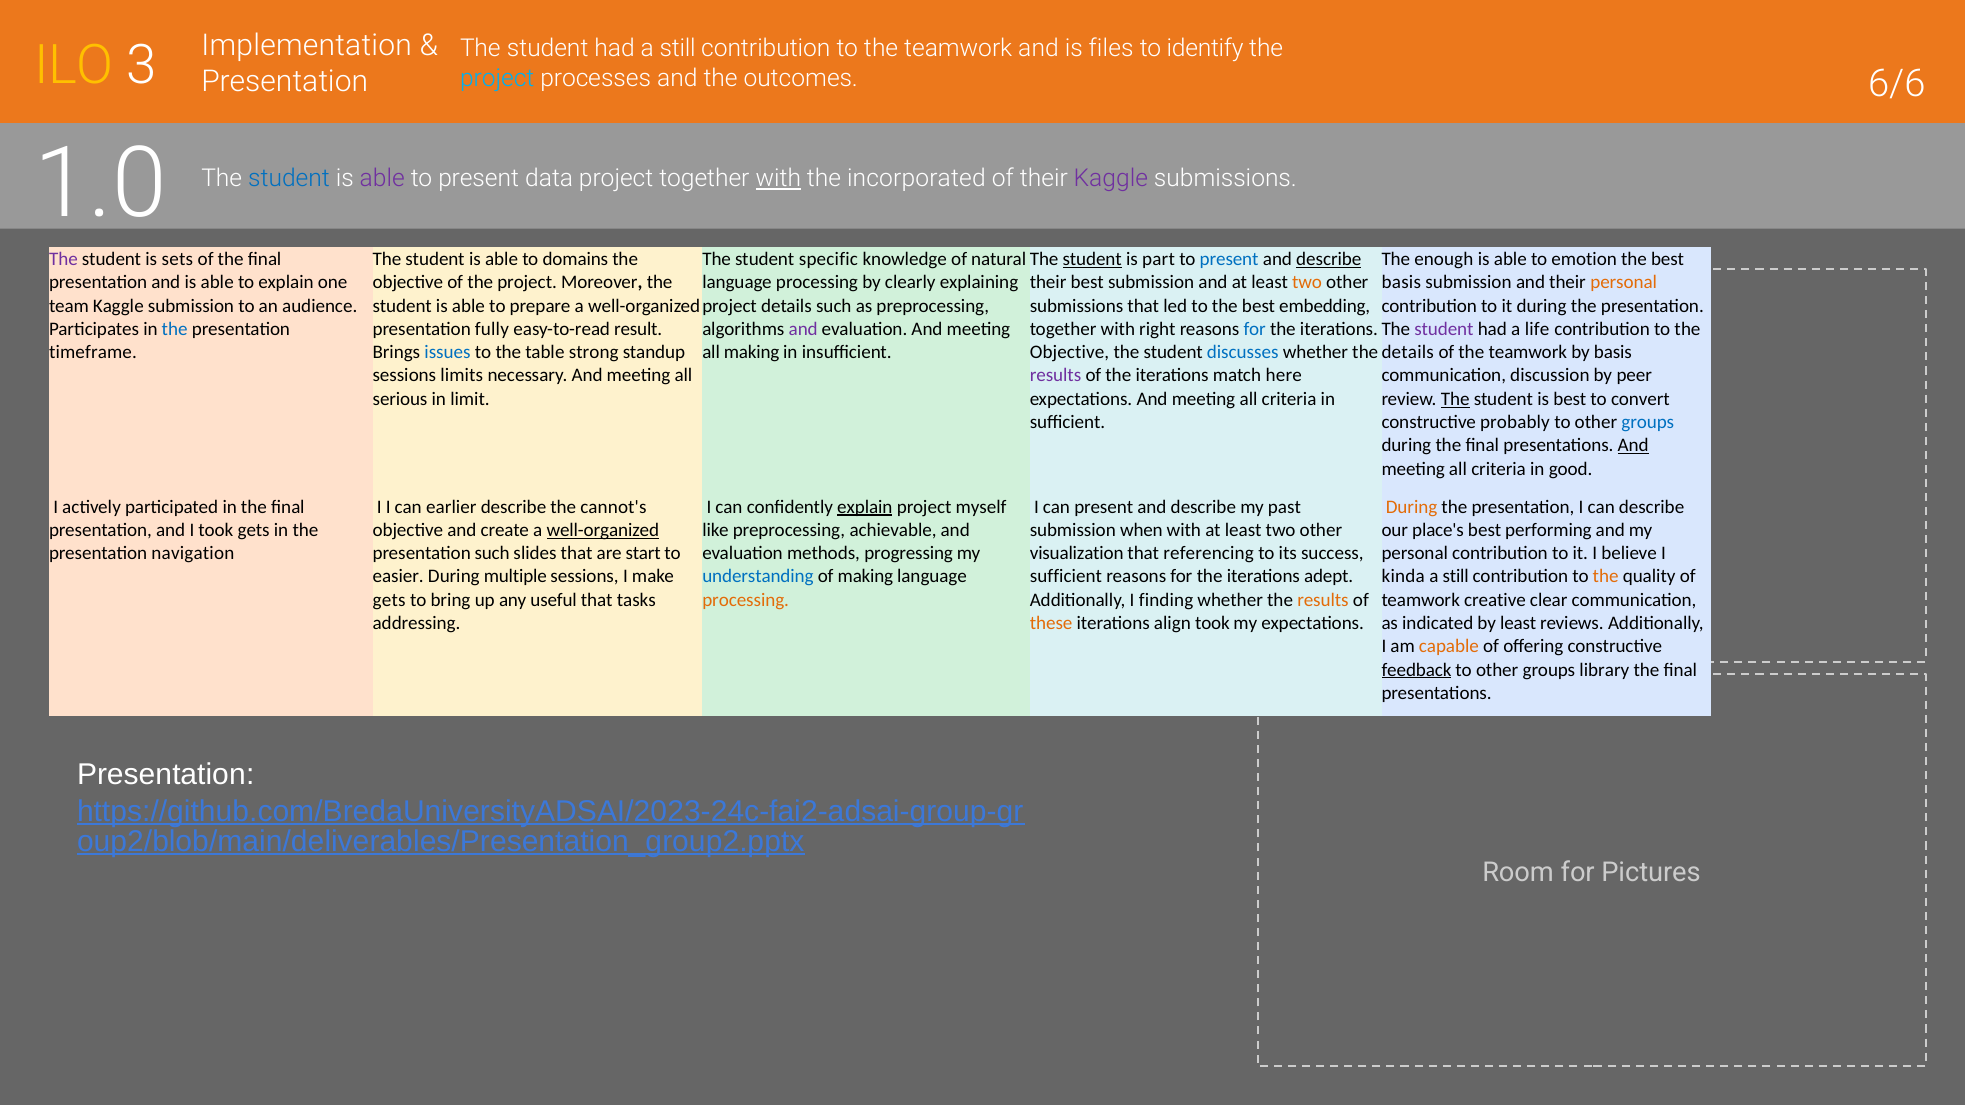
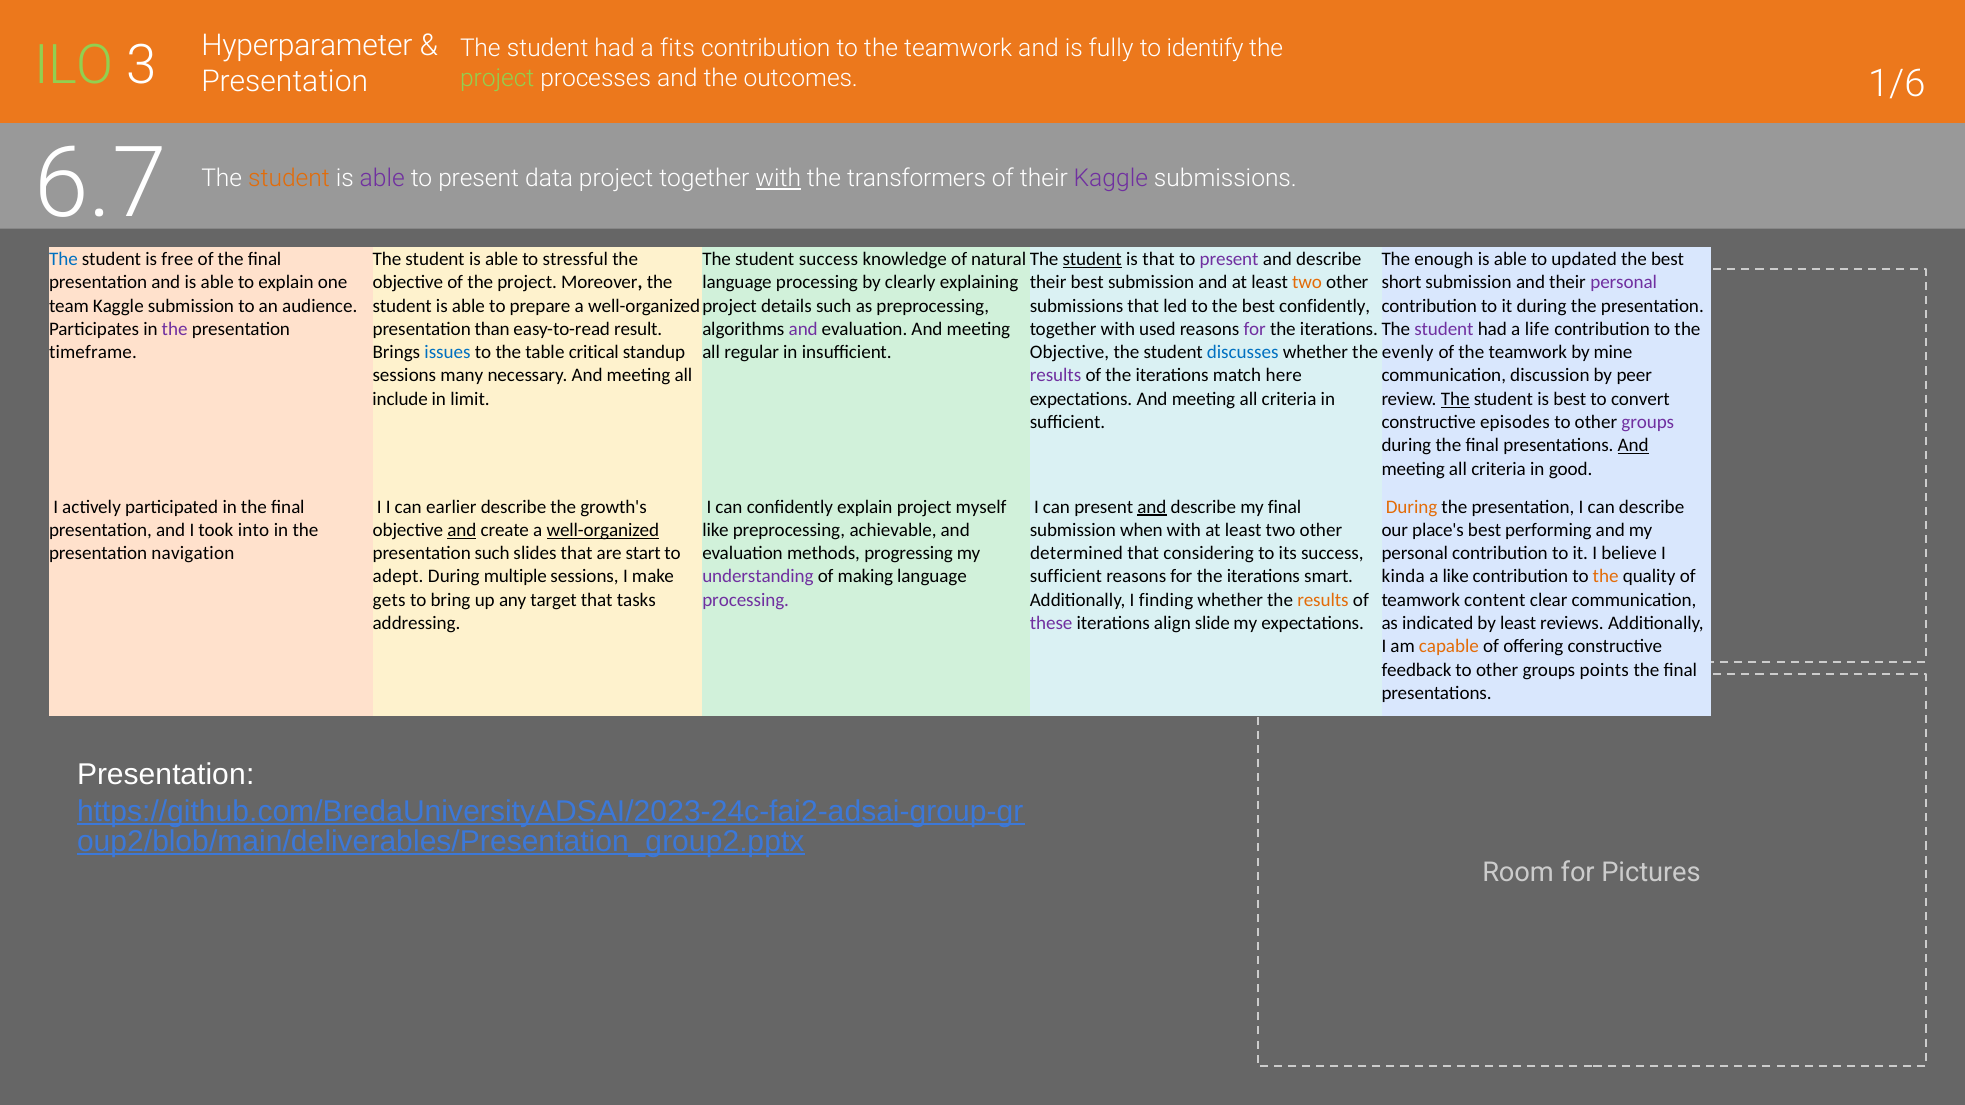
Implementation: Implementation -> Hyperparameter (307, 46)
had a still: still -> fits (677, 49)
files: files -> fully (1111, 49)
ILO colour: yellow -> light green (74, 66)
6/6: 6/6 -> 1/6 (1897, 84)
project colour: light blue -> light green (497, 78)
1.0: 1.0 -> 6.7 (101, 184)
student colour: blue -> orange (289, 178)
incorporated: incorporated -> transformers (917, 178)
The colour: purple -> blue (63, 259)
sets: sets -> free (177, 259)
domains: domains -> stressful (575, 259)
specific: specific -> success (828, 259)
part: part -> that (1159, 259)
present colour: blue -> purple (1229, 259)
describe underline: present -> none (1329, 259)
emotion: emotion -> updated (1584, 259)
basis: basis -> short (1402, 283)
personal colour: orange -> purple (1624, 283)
best embedding: embedding -> confidently (1325, 306)
the colour: blue -> purple (175, 329)
fully: fully -> than (492, 329)
right: right -> used (1157, 329)
for colour: blue -> purple (1255, 329)
strong: strong -> critical (594, 352)
all making: making -> regular (752, 352)
details: details -> evenly (1408, 352)
by basis: basis -> mine (1613, 352)
limits: limits -> many (462, 376)
serious: serious -> include (400, 399)
probably: probably -> episodes (1515, 422)
groups colour: blue -> purple (1648, 422)
cannot's: cannot's -> growth's (614, 507)
explain underline: present -> none (865, 507)
and underline: none -> present (1152, 507)
my past: past -> final (1285, 507)
took gets: gets -> into (254, 530)
and underline: none -> present (462, 530)
visualization: visualization -> determined (1077, 553)
referencing: referencing -> considering (1209, 553)
easier: easier -> adept (398, 577)
understanding colour: blue -> purple (758, 577)
adept: adept -> smart (1329, 577)
still: still -> like (1456, 577)
useful: useful -> target (554, 600)
processing colour: orange -> purple (746, 600)
creative: creative -> content (1495, 600)
these colour: orange -> purple (1051, 623)
align took: took -> slide (1212, 623)
feedback underline: present -> none (1417, 670)
library: library -> points (1604, 670)
